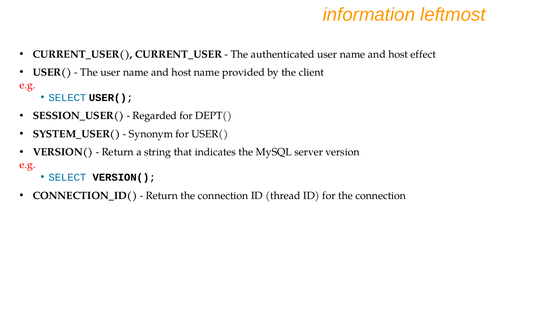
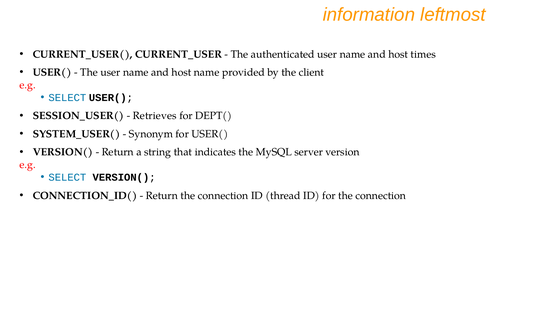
effect: effect -> times (423, 54)
Regarded: Regarded -> Retrieves (155, 116)
